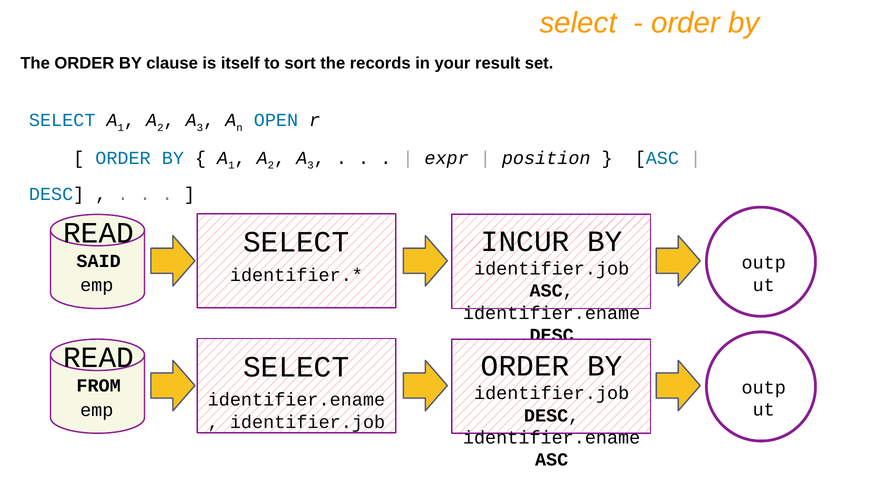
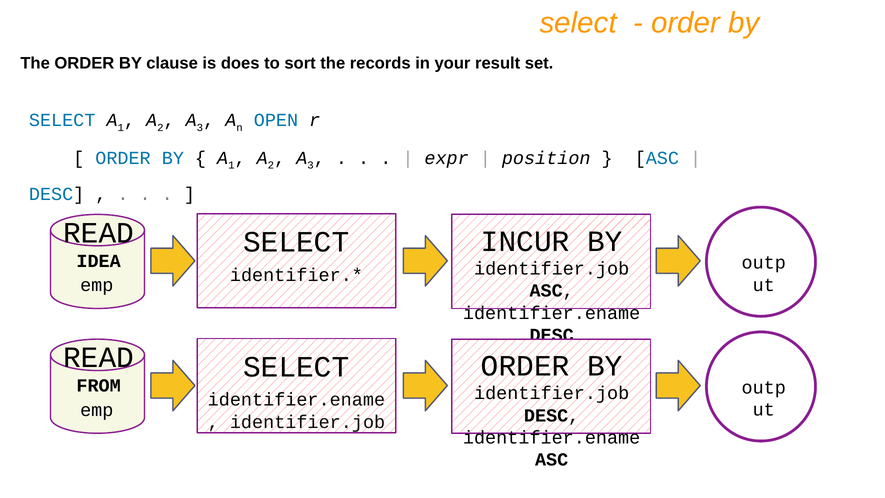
itself: itself -> does (240, 63)
SAID: SAID -> IDEA (99, 261)
